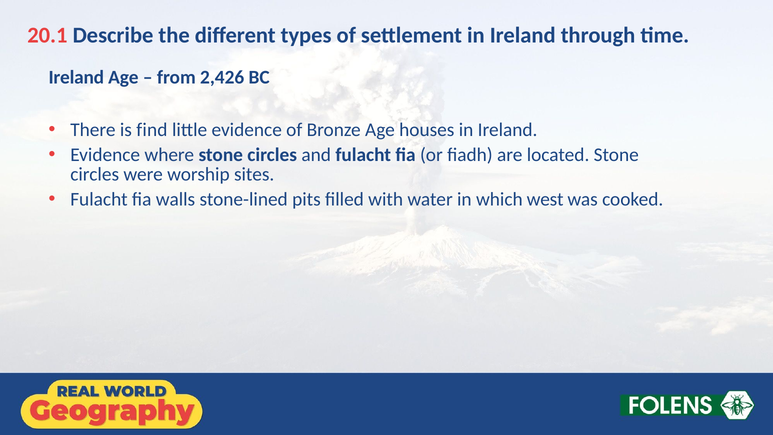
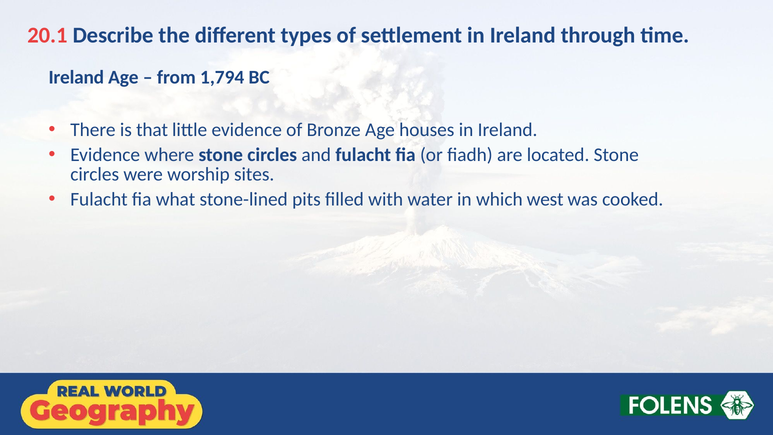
2,426: 2,426 -> 1,794 (222, 77)
find: find -> that (152, 130)
walls: walls -> what (176, 199)
